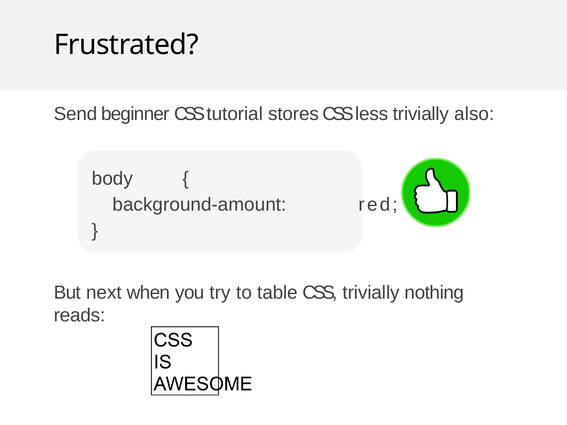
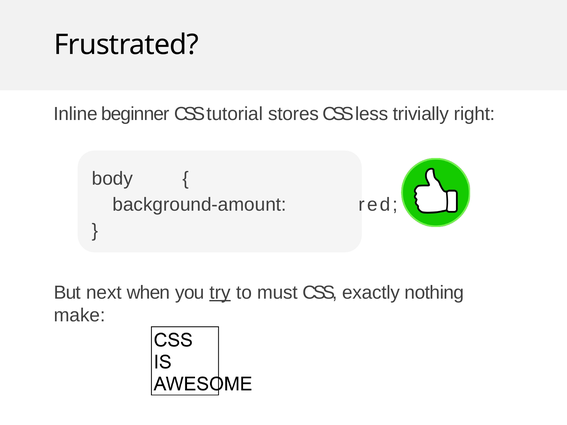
Send: Send -> Inline (76, 114)
also: also -> right (474, 114)
try underline: none -> present (220, 293)
table: table -> must (277, 293)
CSS trivially: trivially -> exactly (371, 293)
reads: reads -> make (80, 315)
